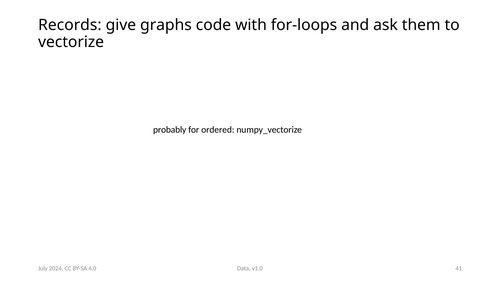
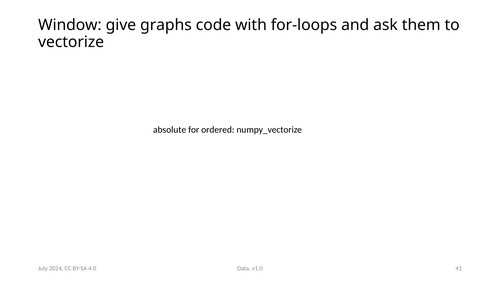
Records: Records -> Window (70, 25)
probably: probably -> absolute (170, 130)
